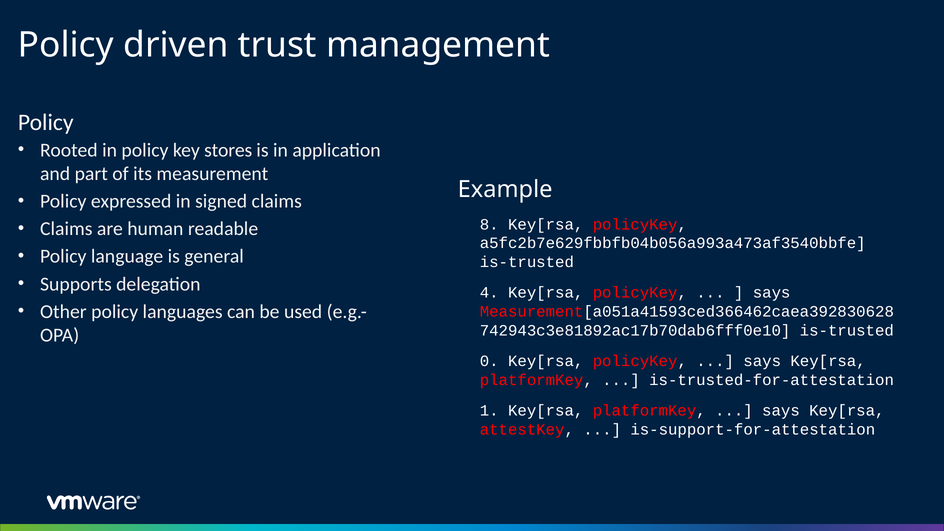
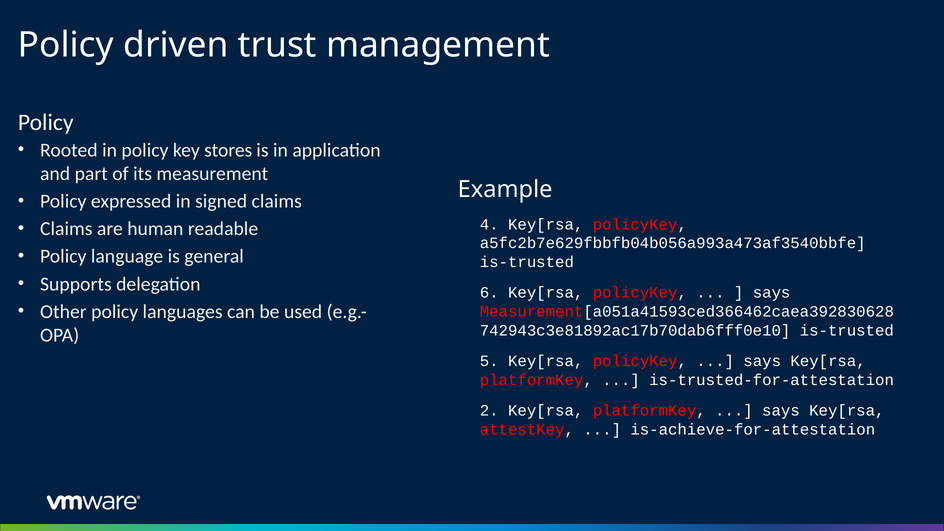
8: 8 -> 4 (489, 224)
4: 4 -> 6 (489, 293)
0: 0 -> 5 (489, 361)
1: 1 -> 2 (489, 411)
is-support-for-attestation: is-support-for-attestation -> is-achieve-for-attestation (753, 430)
